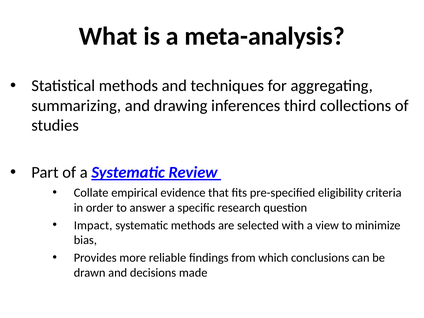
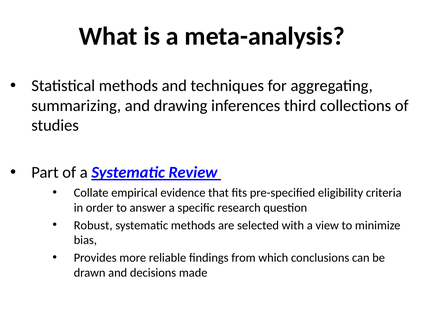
Impact: Impact -> Robust (93, 225)
